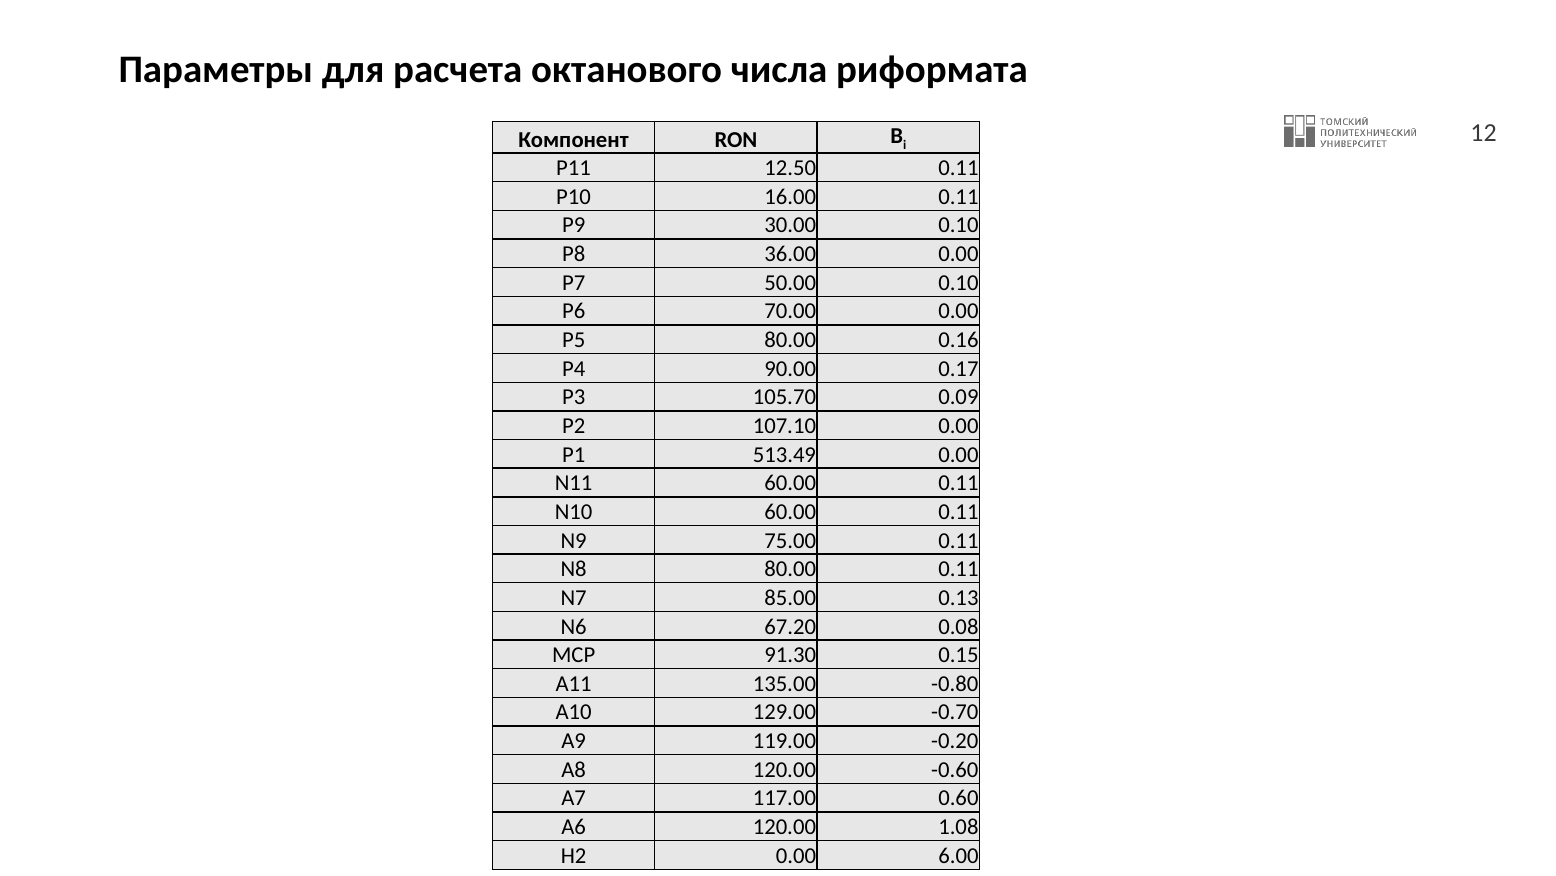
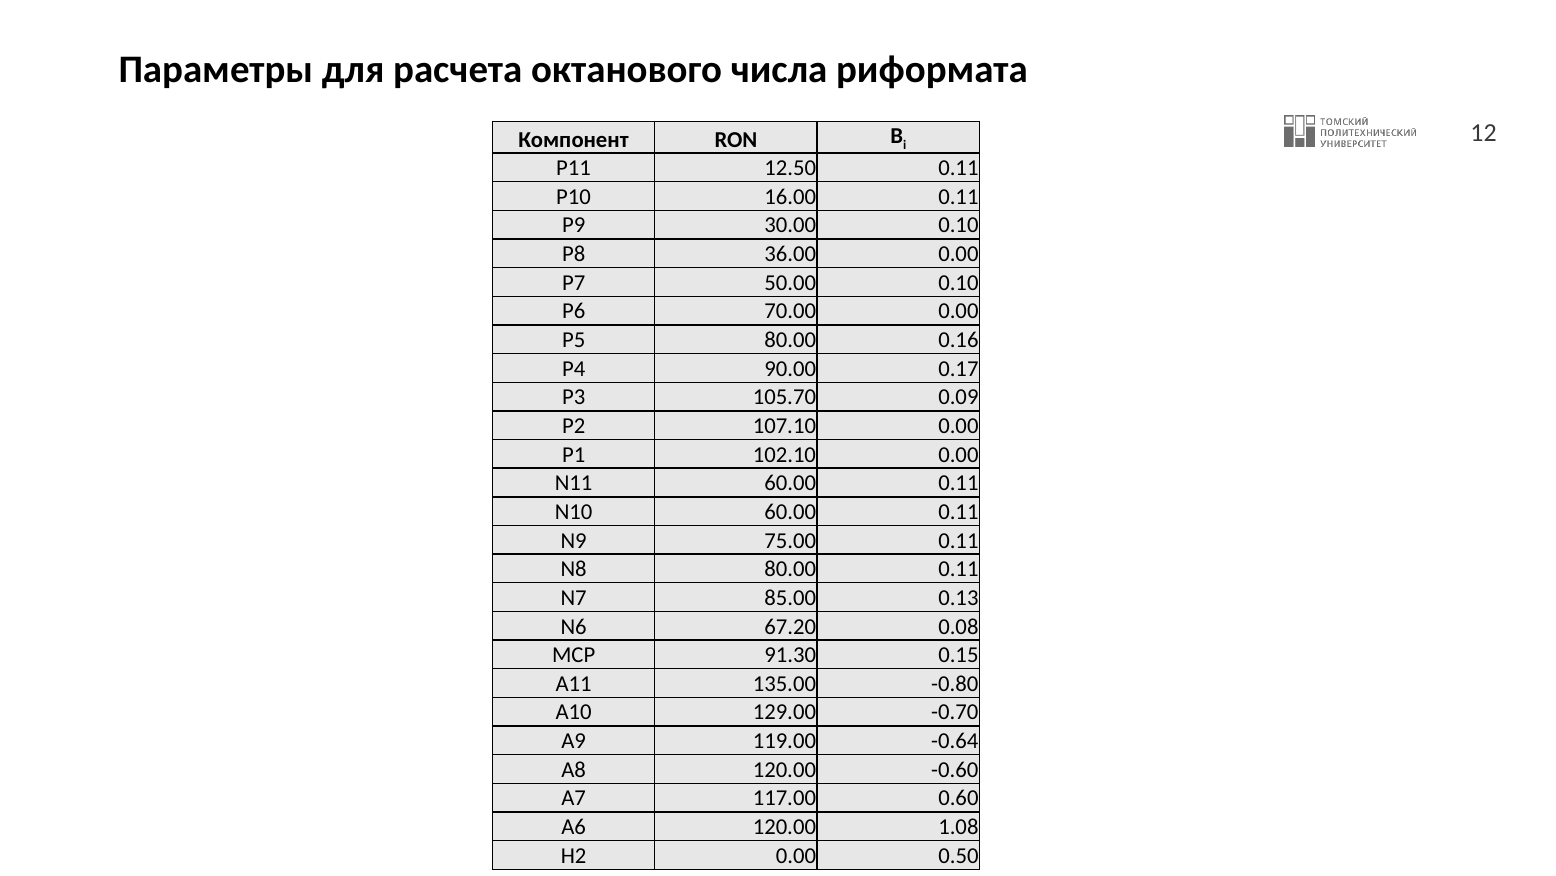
513.49: 513.49 -> 102.10 (784, 454)
-0.20: -0.20 -> -0.64 (955, 740)
6.00: 6.00 -> 0.50 (958, 855)
